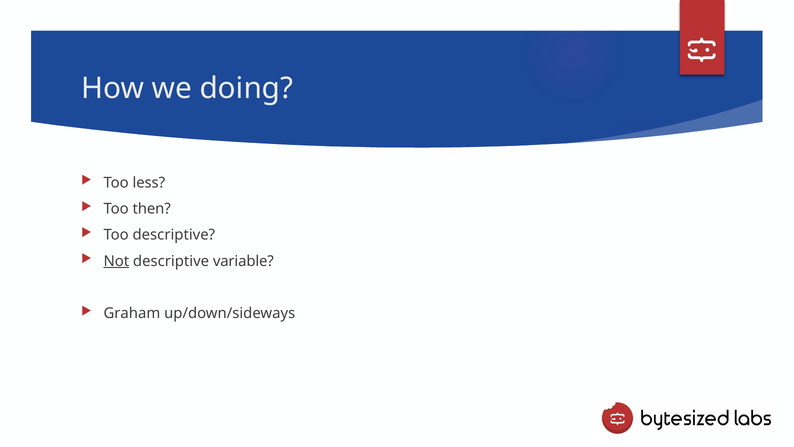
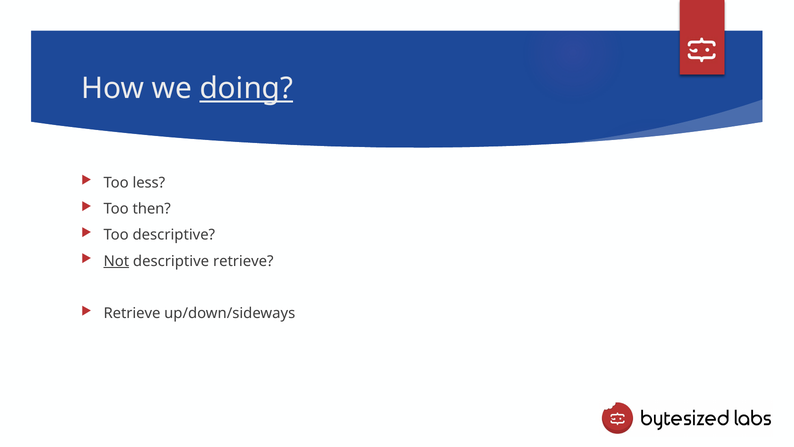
doing underline: none -> present (246, 89)
descriptive variable: variable -> retrieve (243, 261)
Graham: Graham -> Retrieve (132, 313)
